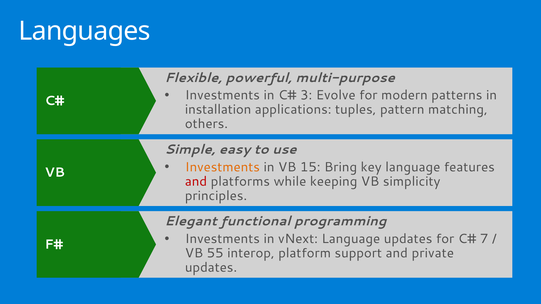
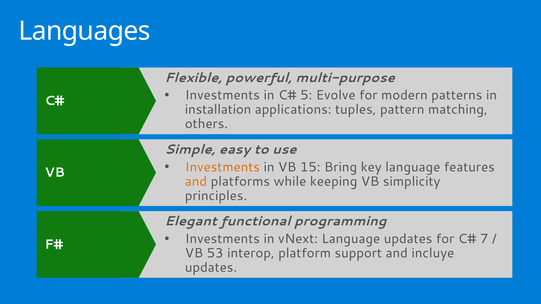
3: 3 -> 5 (306, 95)
and colour: red -> orange (196, 182)
55: 55 -> 53 (215, 253)
private: private -> incluye (433, 253)
